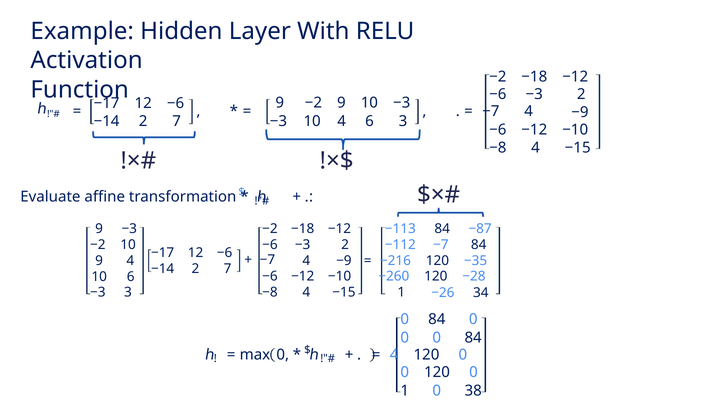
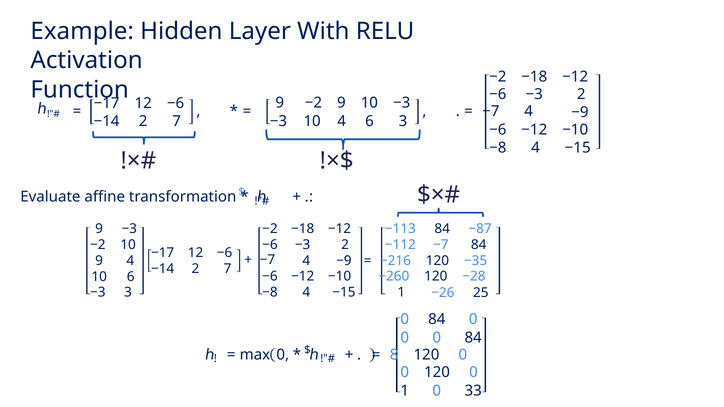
34: 34 -> 25 (481, 293)
4: 4 -> 8 (394, 355)
38: 38 -> 33 (473, 391)
